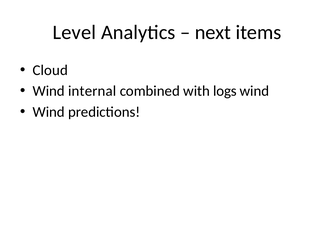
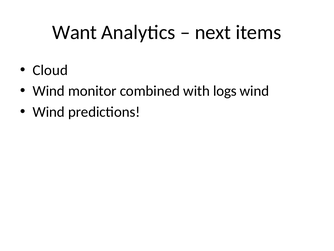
Level: Level -> Want (74, 32)
internal: internal -> monitor (92, 91)
